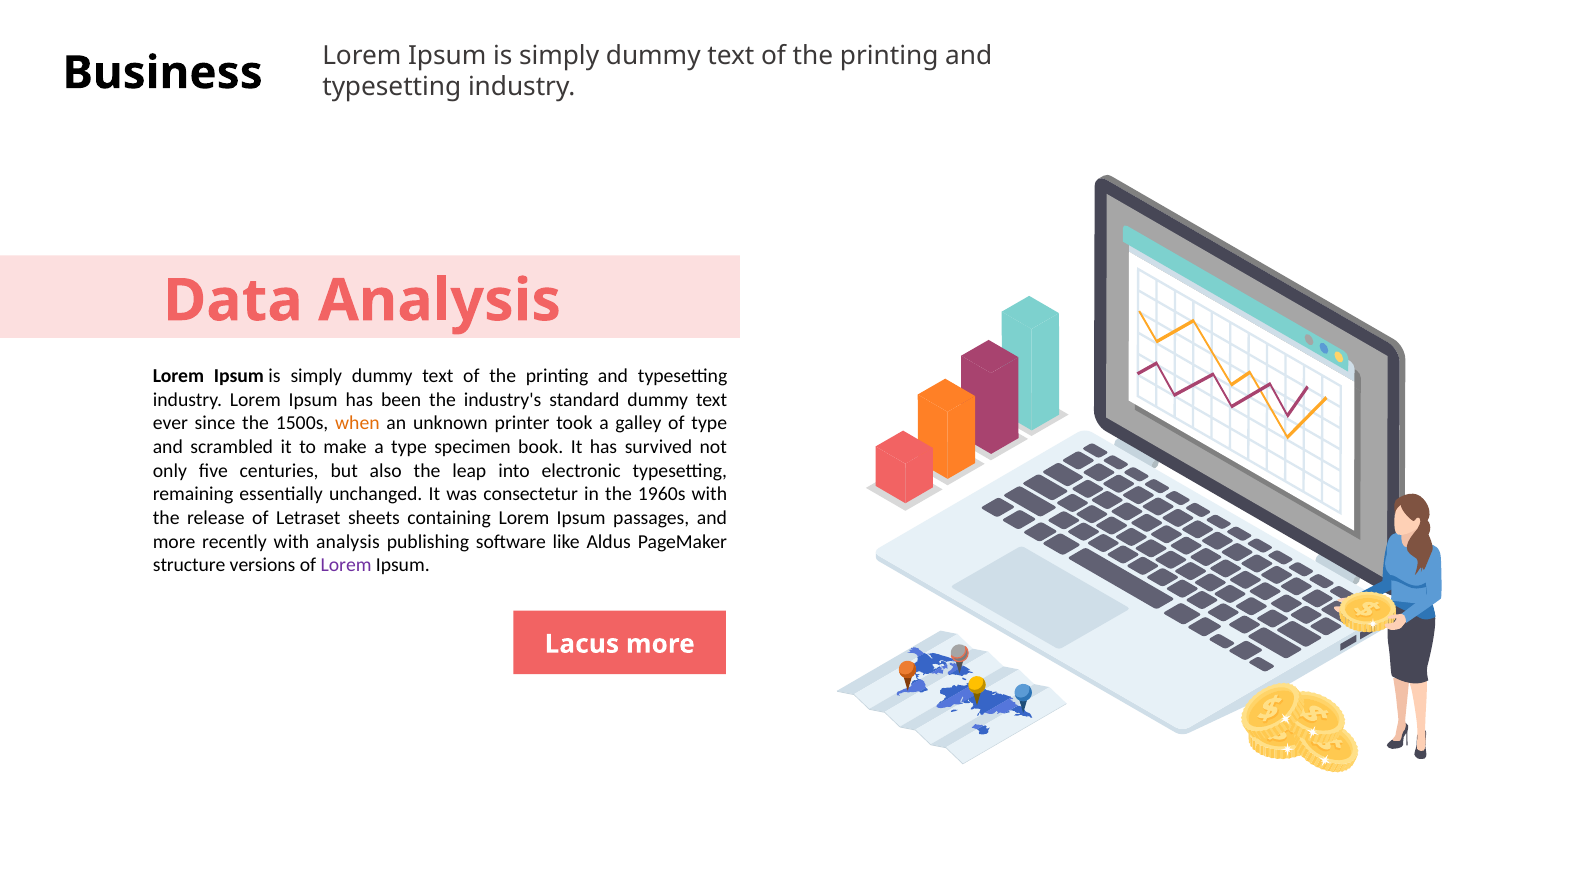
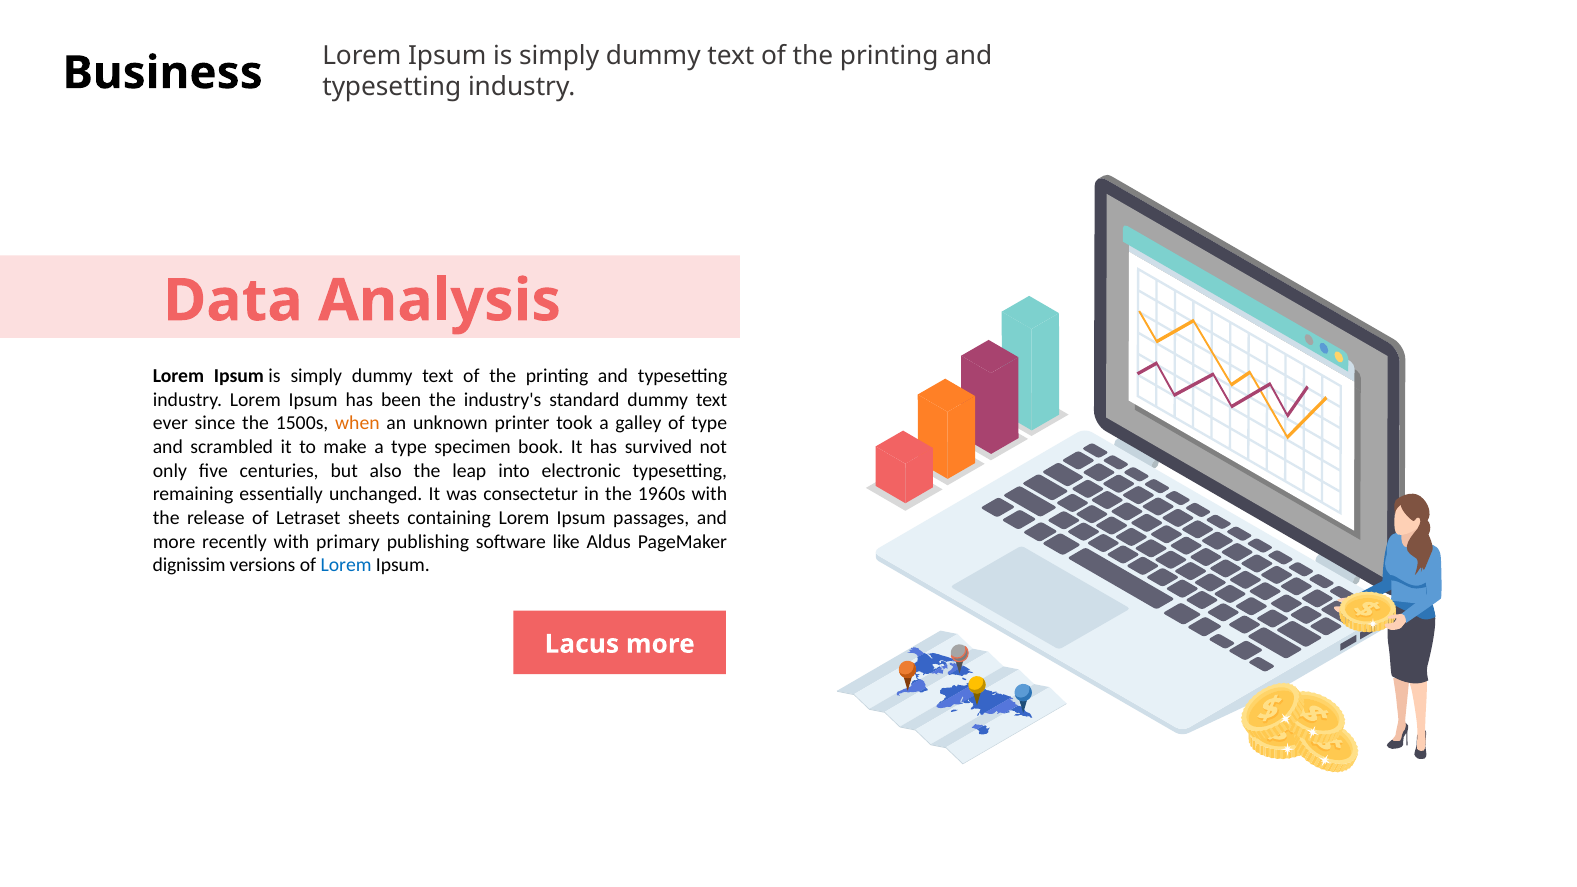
with analysis: analysis -> primary (348, 542)
structure: structure -> dignissim (189, 565)
Lorem colour: purple -> blue (346, 565)
